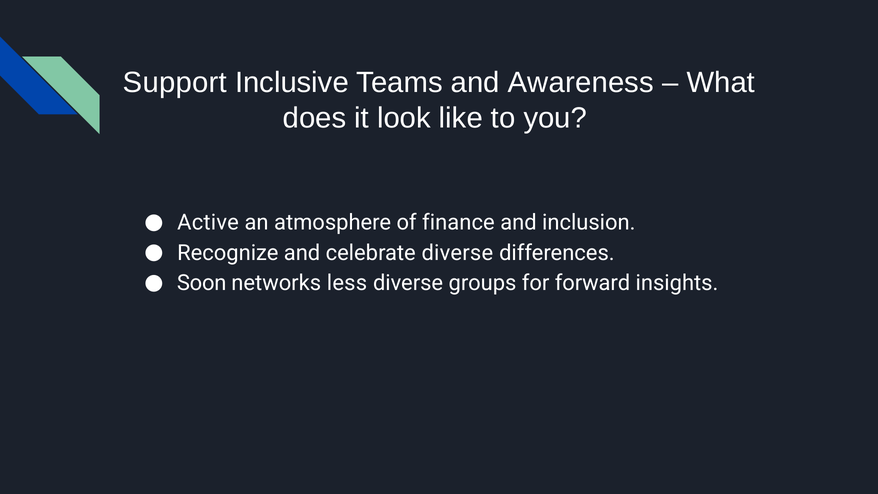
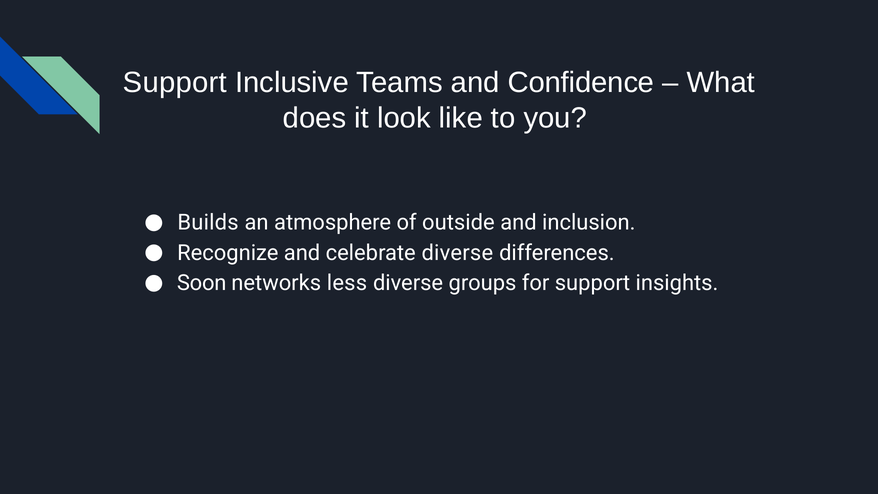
Awareness: Awareness -> Confidence (581, 83)
Active: Active -> Builds (208, 223)
finance: finance -> outside (458, 223)
for forward: forward -> support (592, 283)
